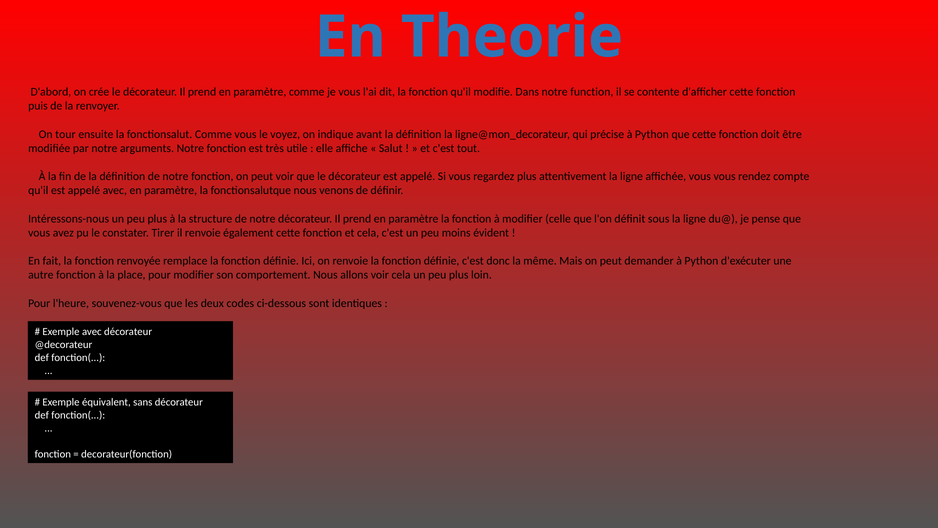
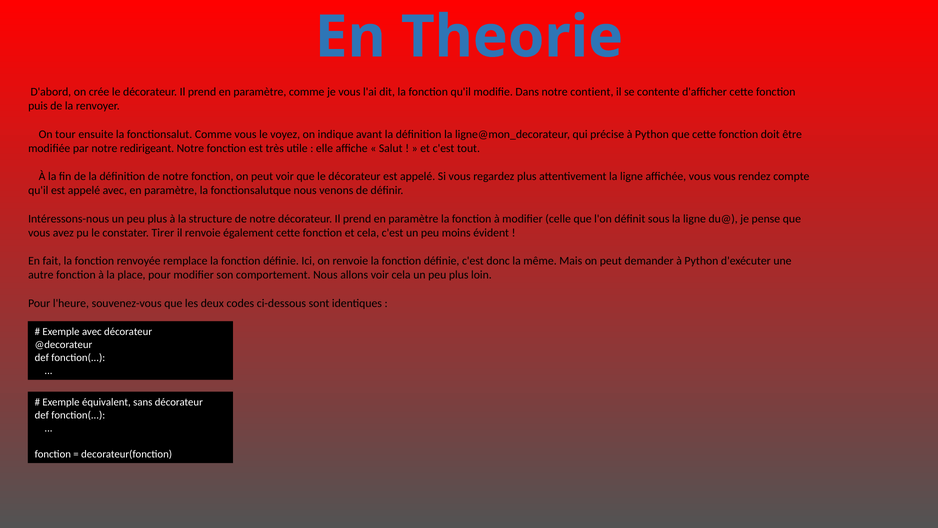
function: function -> contient (592, 92)
arguments: arguments -> redirigeant (147, 148)
